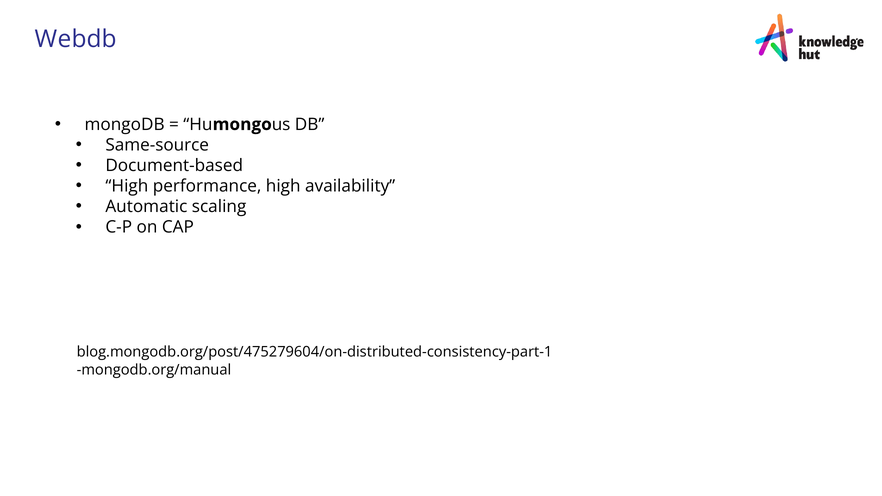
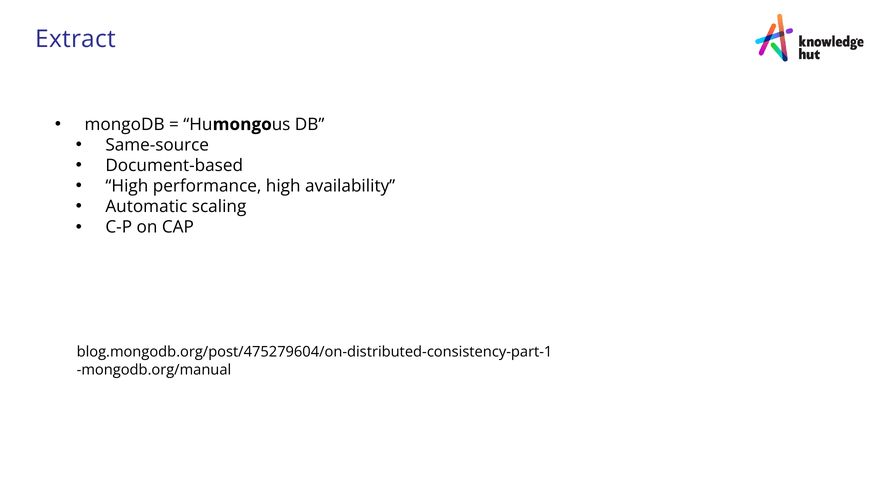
Webdb: Webdb -> Extract (76, 39)
